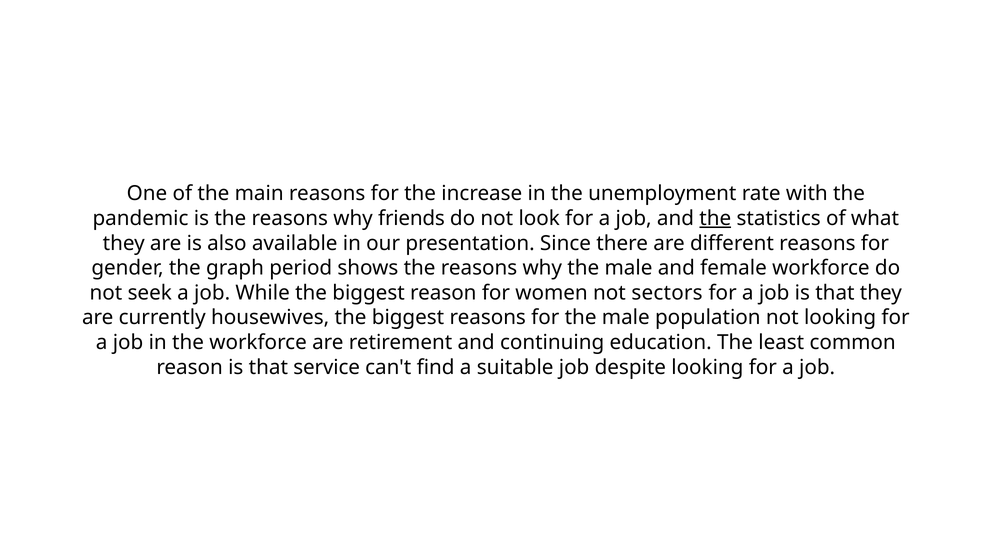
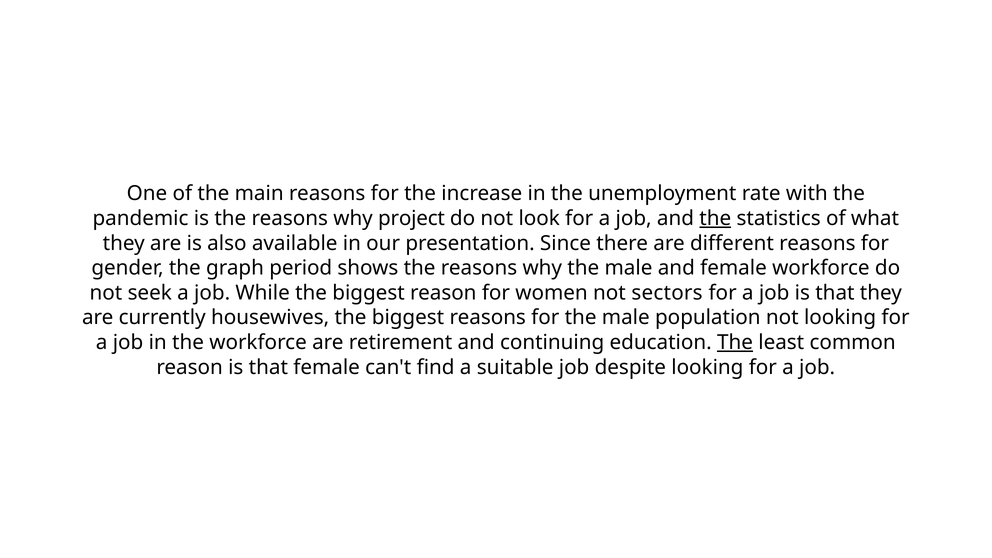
friends: friends -> project (411, 218)
The underline: none -> present (735, 342)
that service: service -> female (327, 367)
